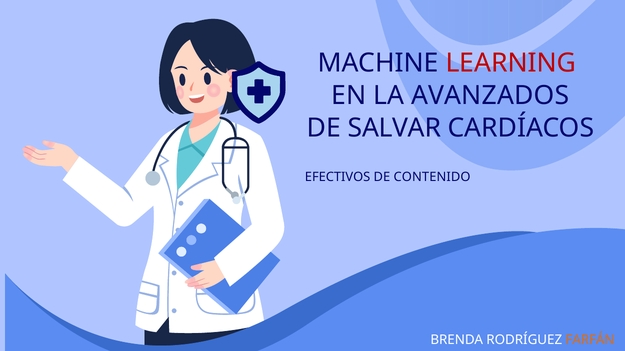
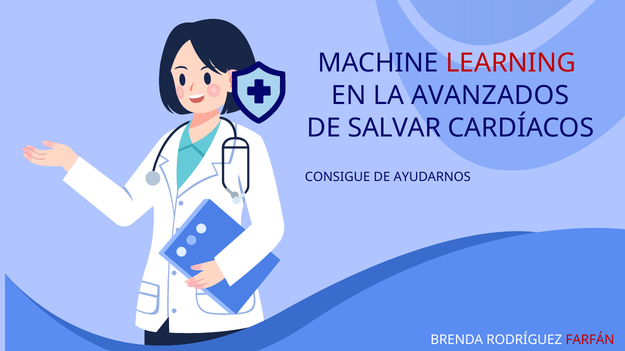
EFECTIVOS: EFECTIVOS -> CONSIGUE (338, 177)
CONTENIDO: CONTENIDO -> AYUDARNOS (432, 177)
FARFÁN colour: orange -> red (590, 340)
